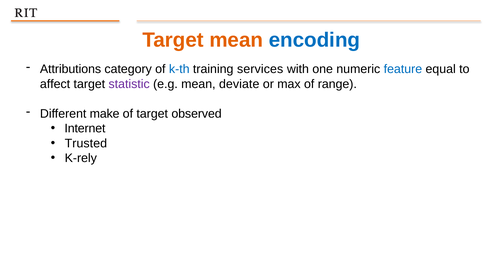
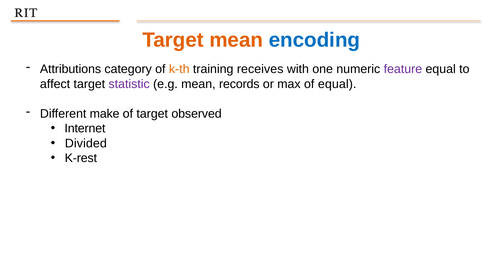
k-th colour: blue -> orange (179, 69)
services: services -> receives (260, 69)
feature colour: blue -> purple (403, 69)
deviate: deviate -> records (239, 84)
of range: range -> equal (337, 84)
Trusted: Trusted -> Divided (86, 143)
K-rely: K-rely -> K-rest (81, 158)
